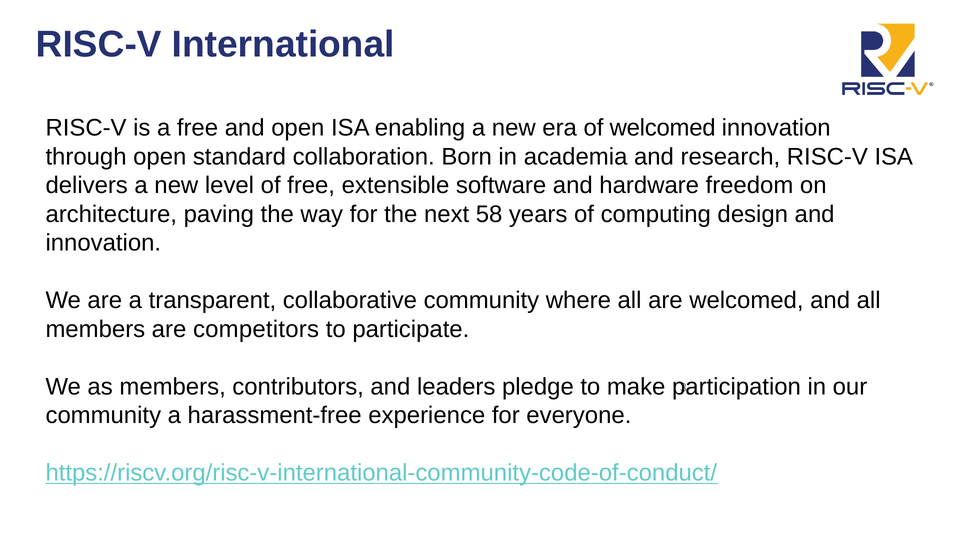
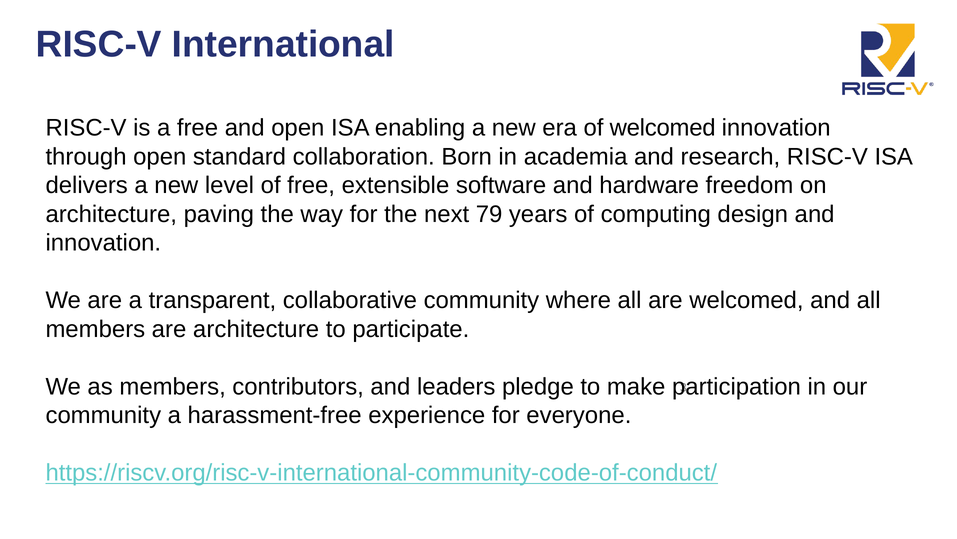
58: 58 -> 79 (489, 214)
are competitors: competitors -> architecture (256, 329)
